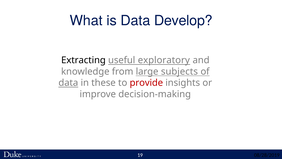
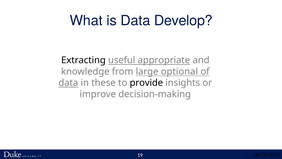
exploratory: exploratory -> appropriate (164, 60)
subjects: subjects -> optional (179, 71)
provide colour: red -> black (146, 83)
